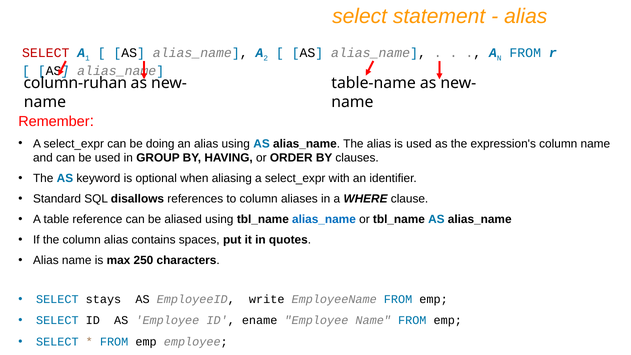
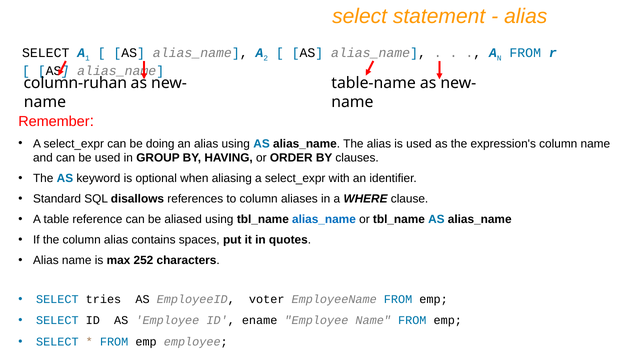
SELECT colour: red -> black (46, 53)
250: 250 -> 252 (143, 260)
stays: stays -> tries (103, 299)
write: write -> voter (267, 299)
